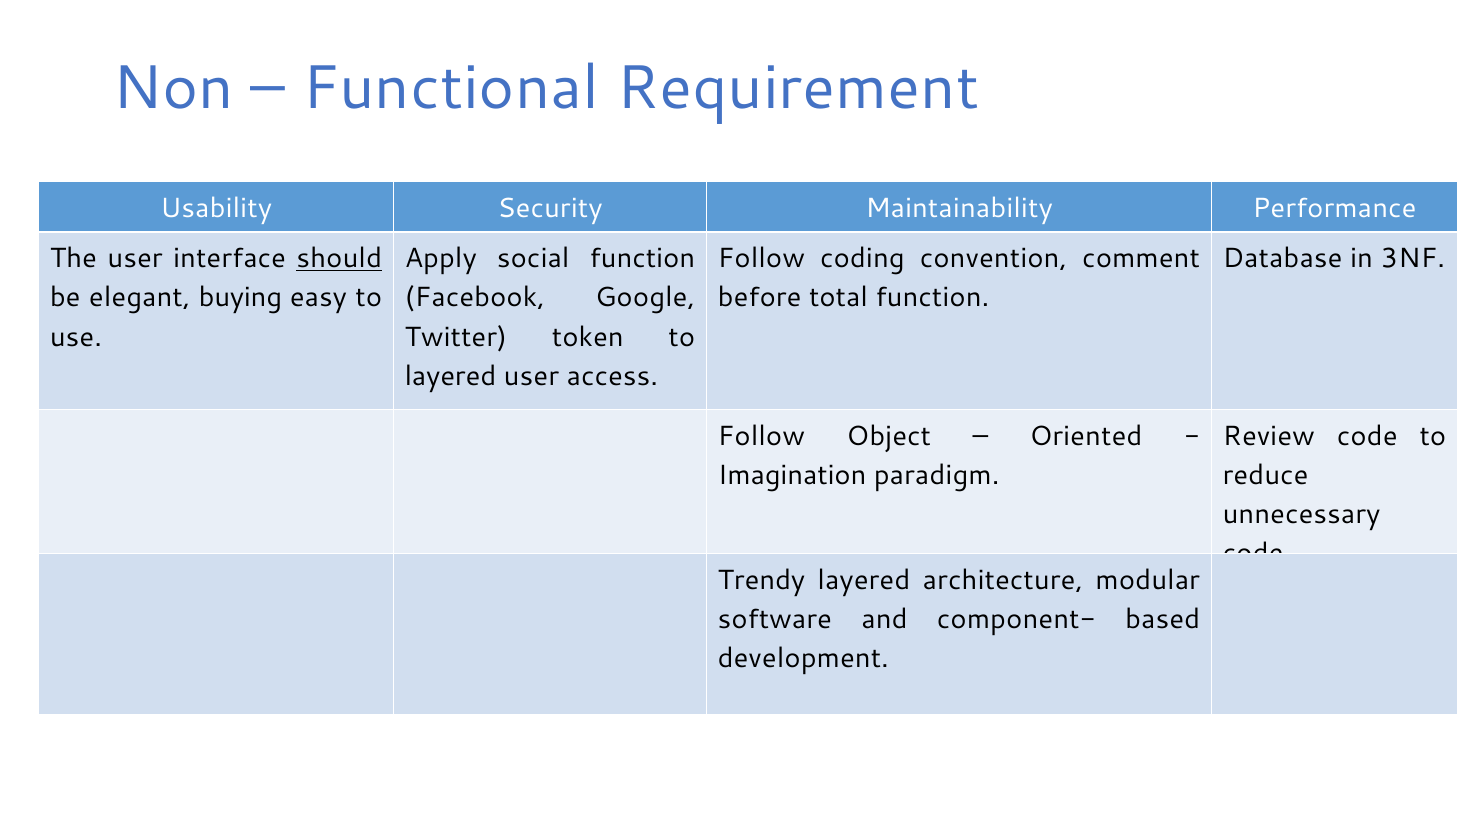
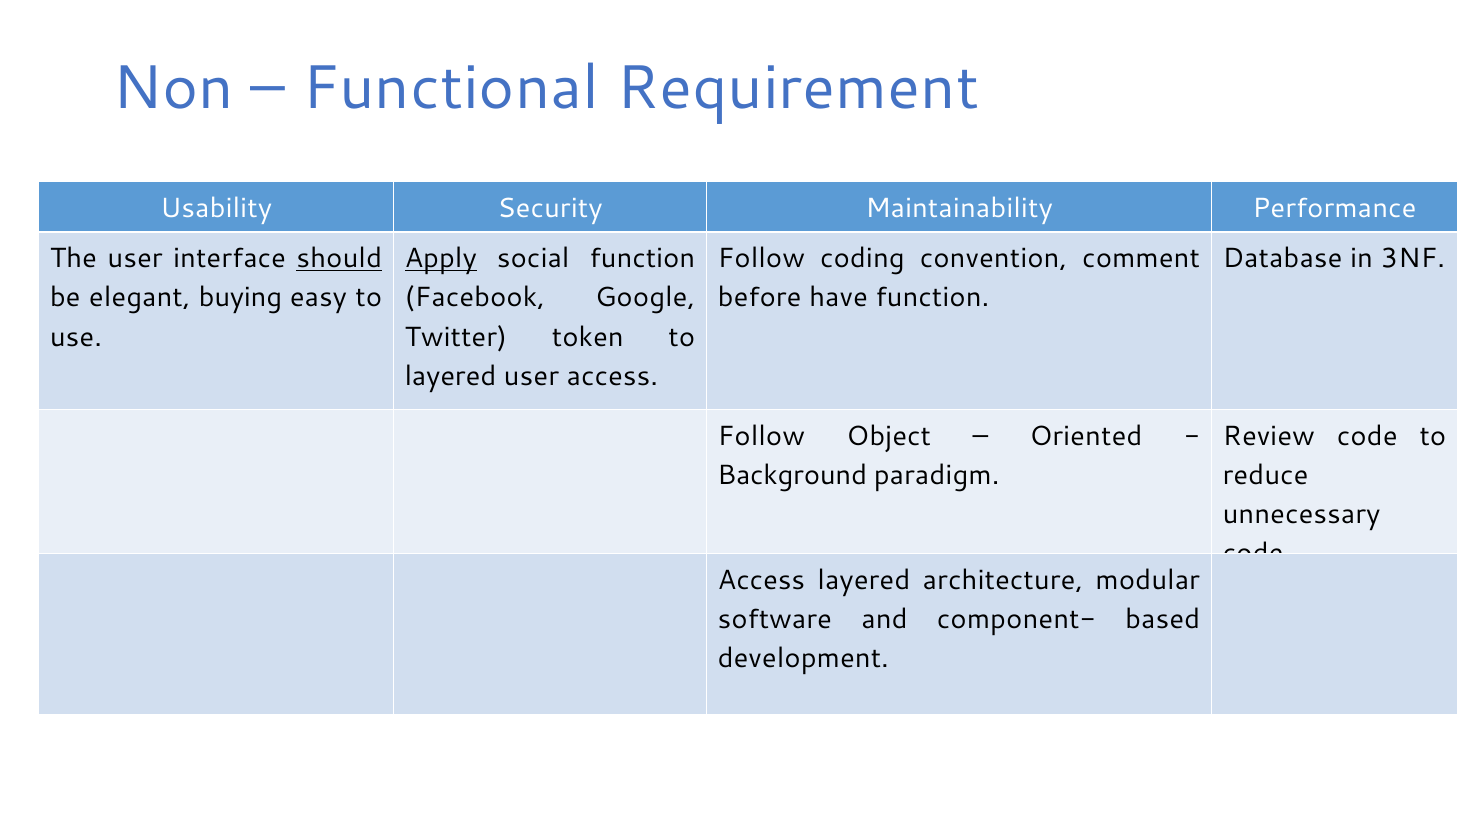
Apply underline: none -> present (441, 258)
total: total -> have (839, 298)
Imagination: Imagination -> Background (792, 475)
Trendy: Trendy -> Access (761, 580)
